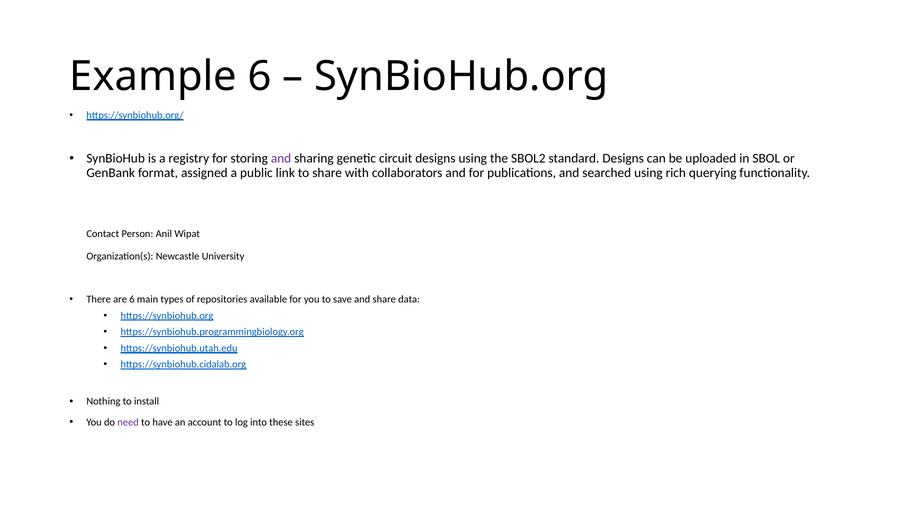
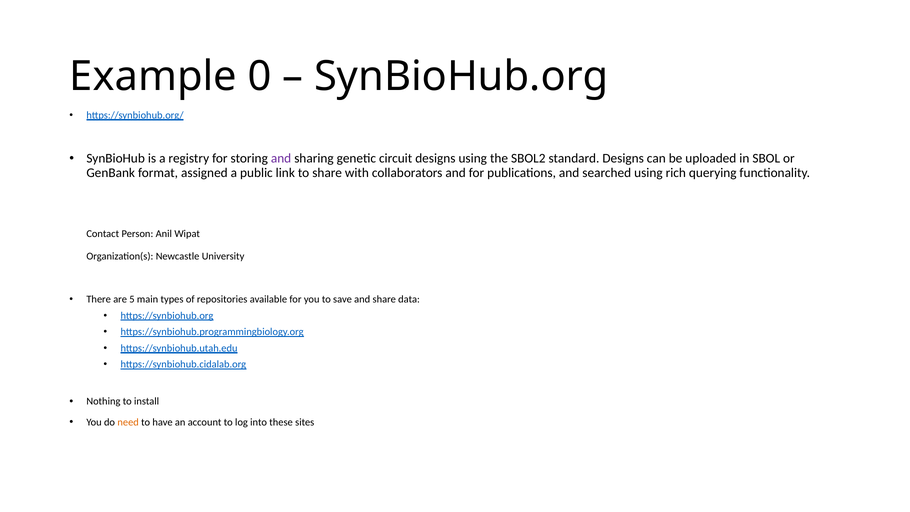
Example 6: 6 -> 0 (260, 76)
are 6: 6 -> 5 (132, 299)
need colour: purple -> orange (128, 422)
